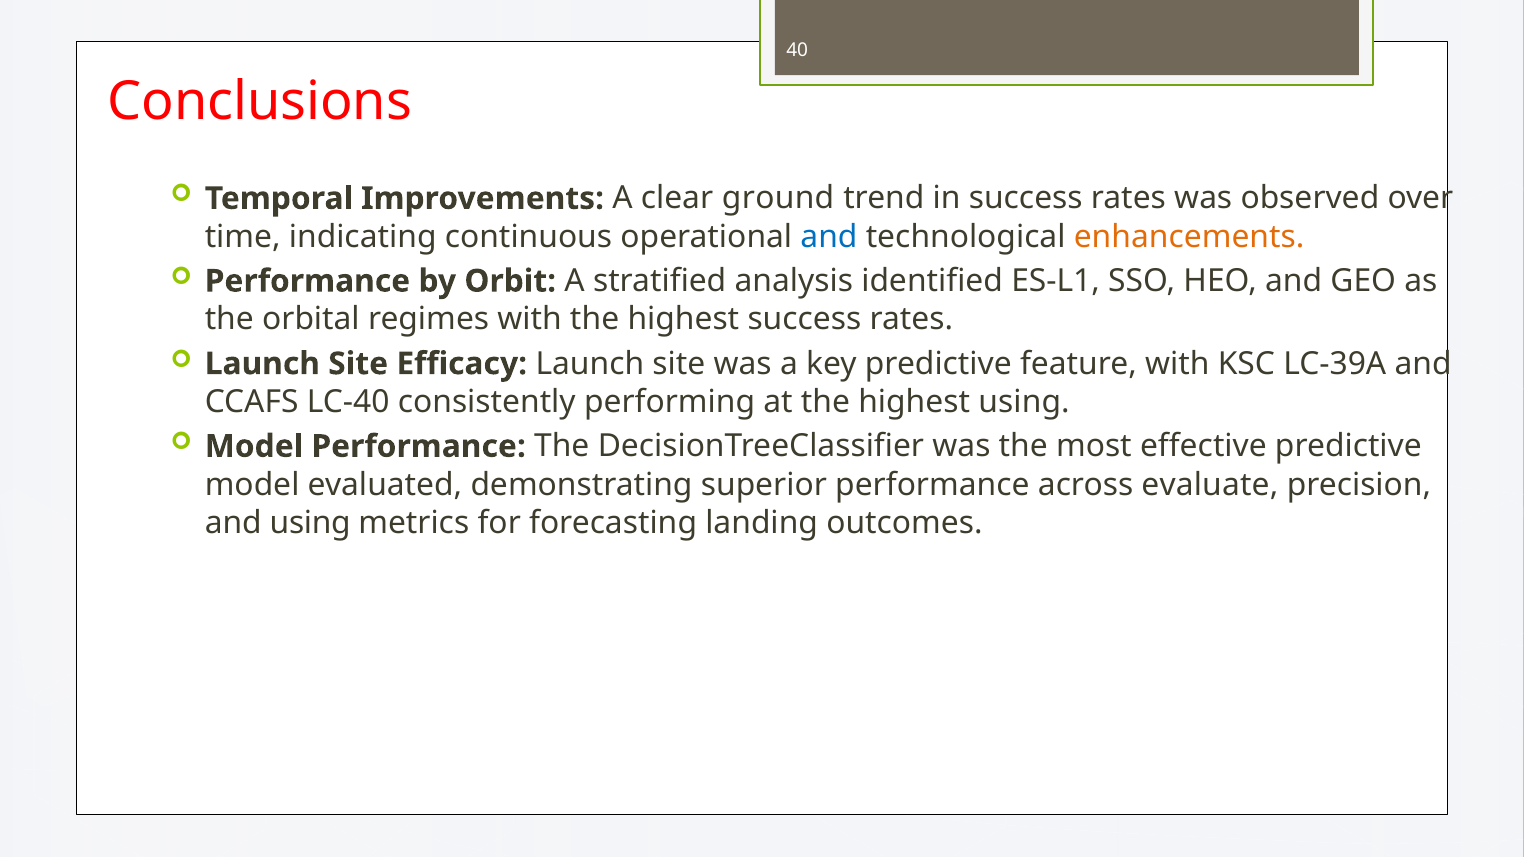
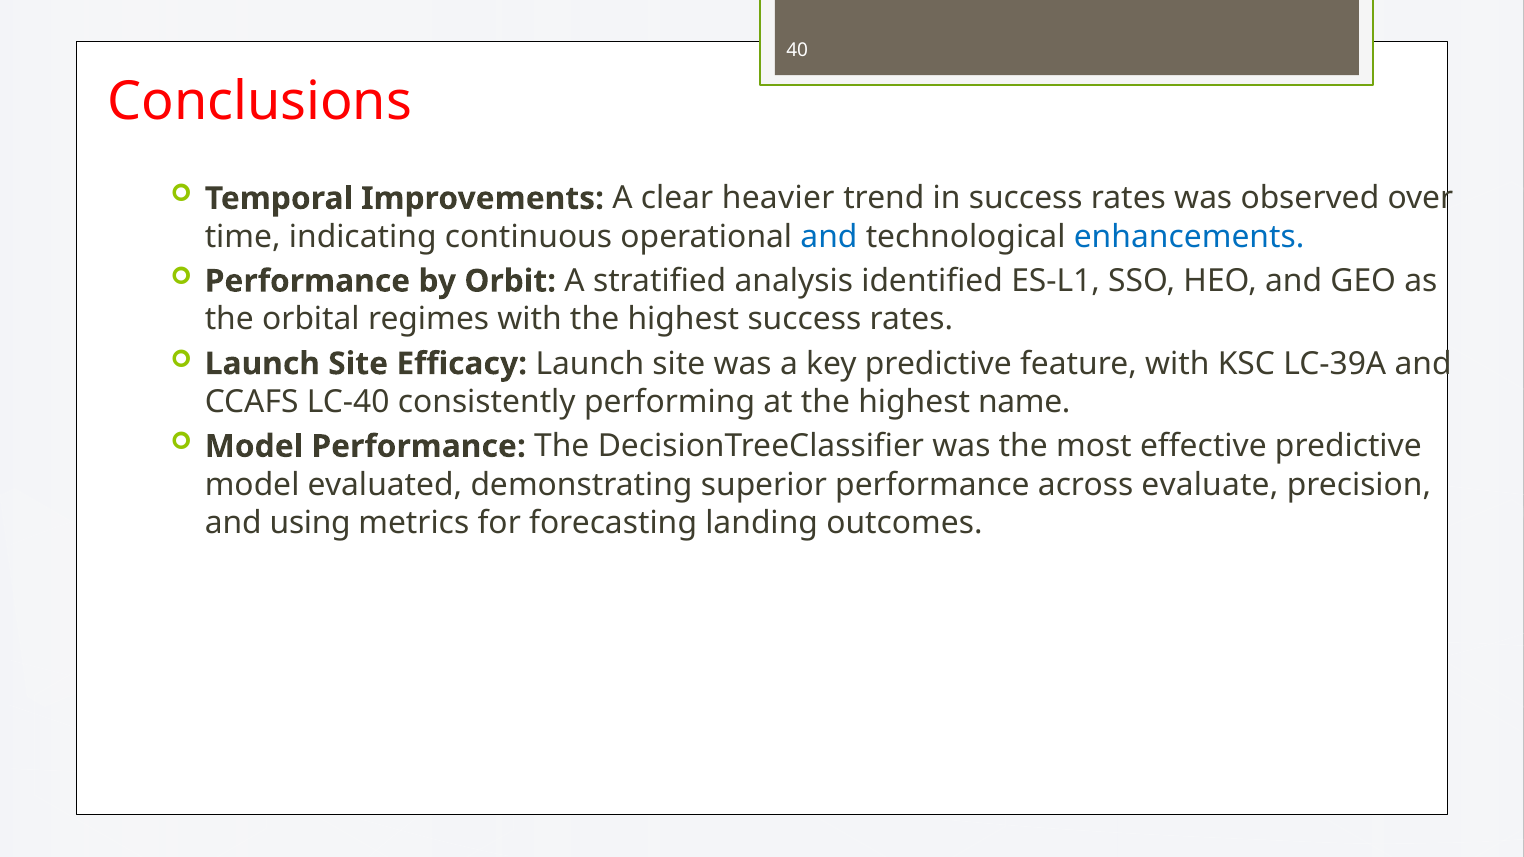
ground: ground -> heavier (778, 199)
enhancements colour: orange -> blue (1189, 237)
highest using: using -> name (1024, 402)
